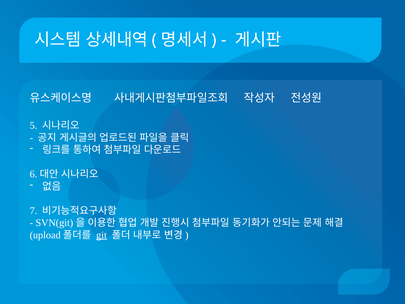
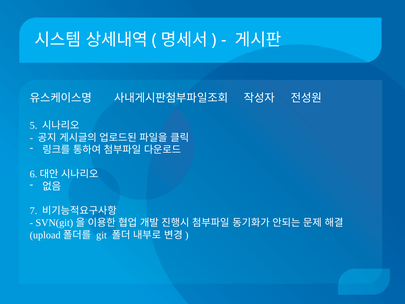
git underline: present -> none (102, 235)
